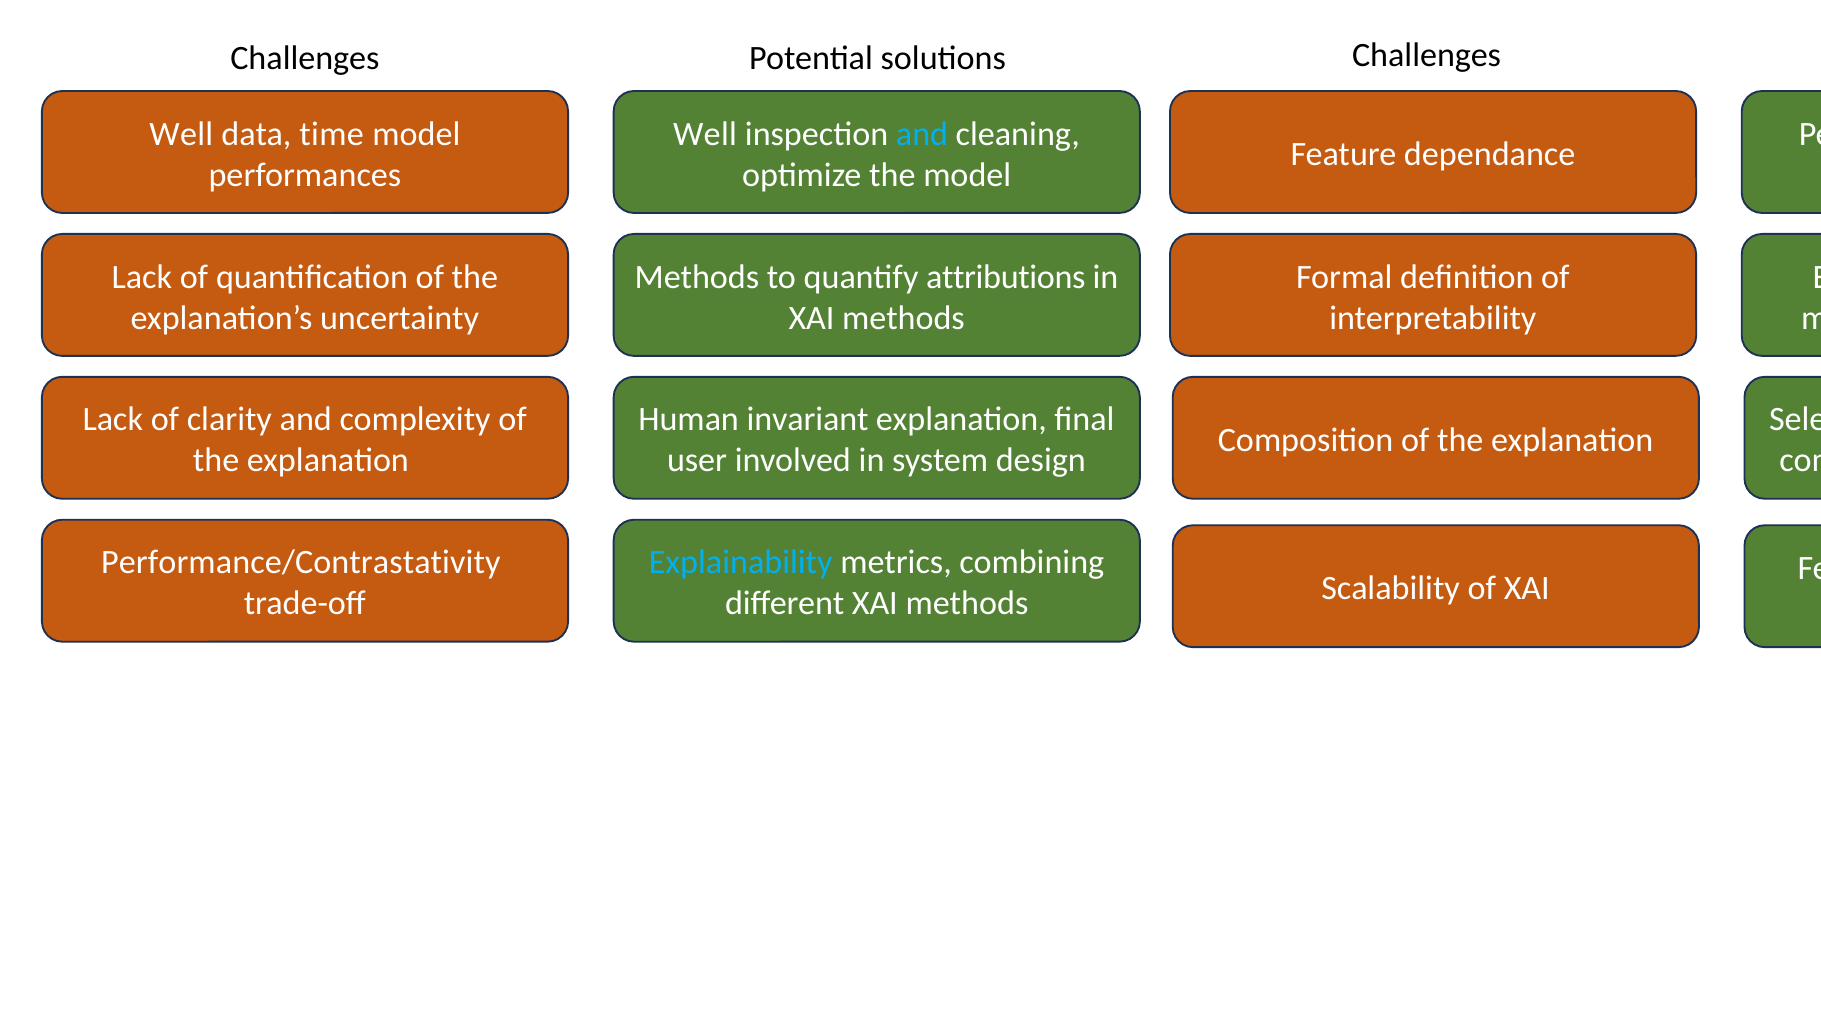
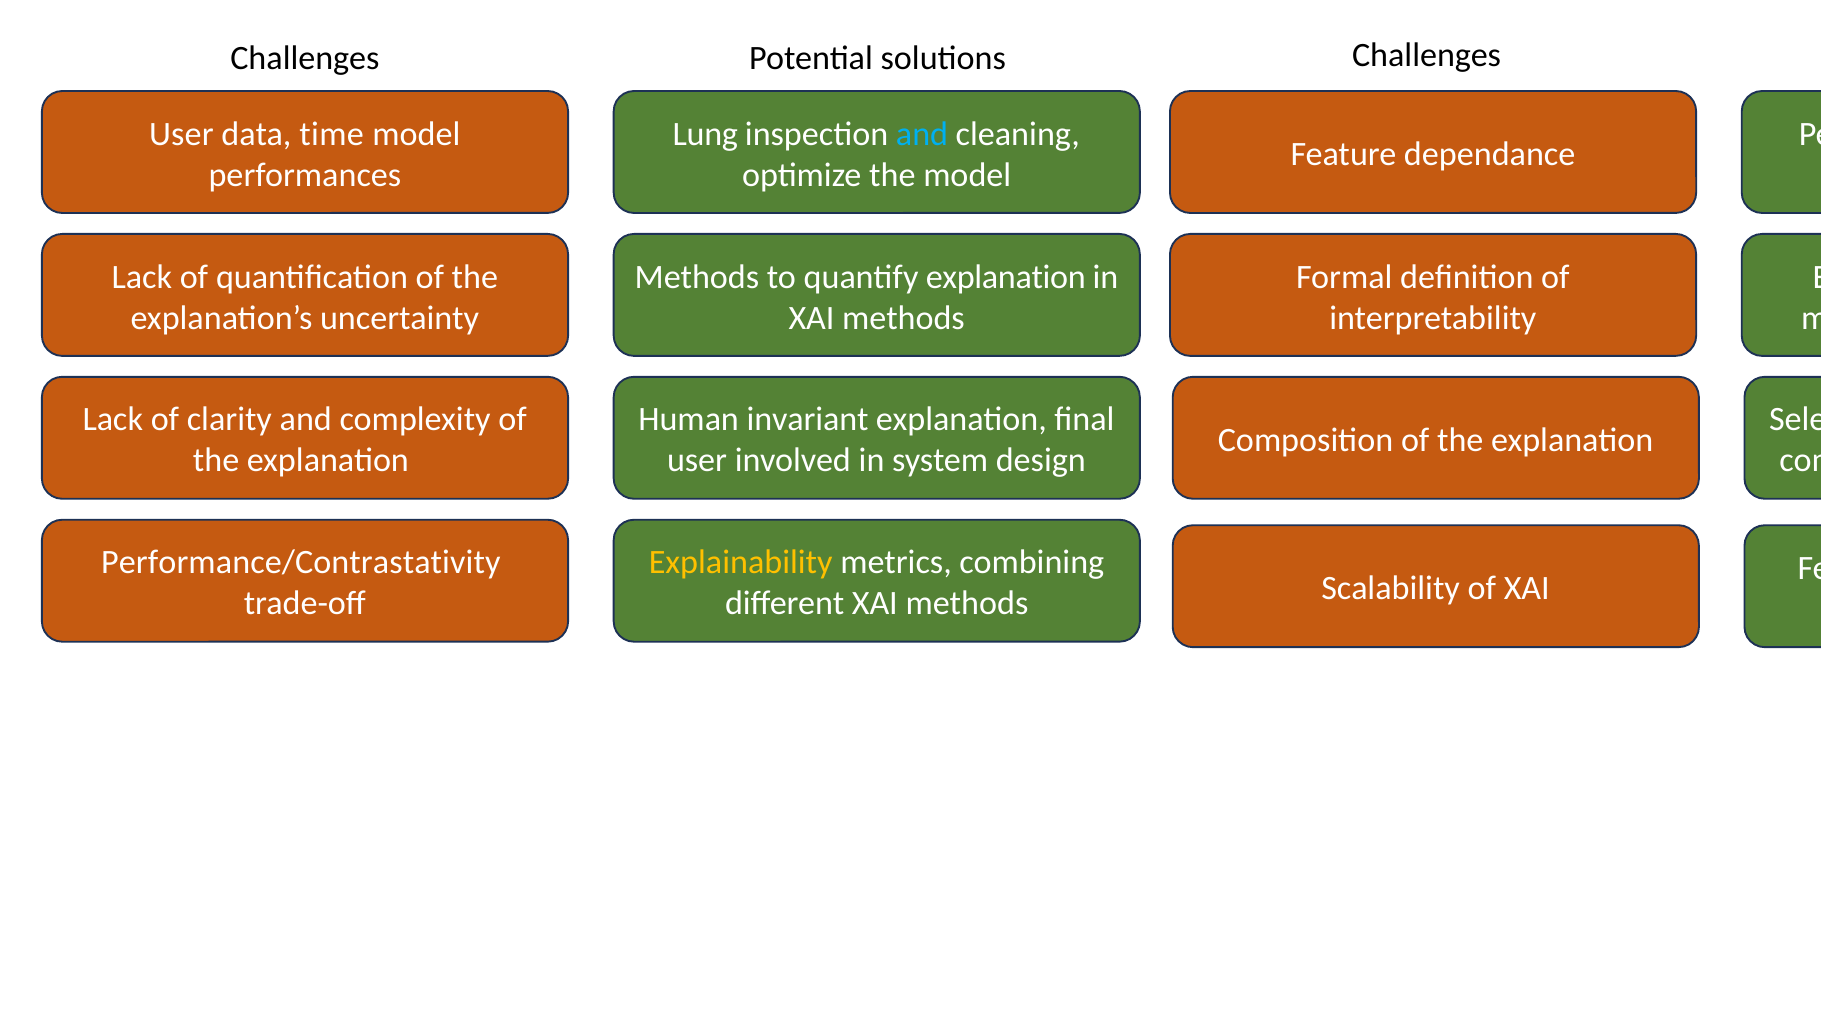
Well: Well -> User (181, 134)
Well: Well -> Lung (705, 134)
quantify attributions: attributions -> explanation (1006, 277)
Explainability colour: light blue -> yellow (741, 563)
